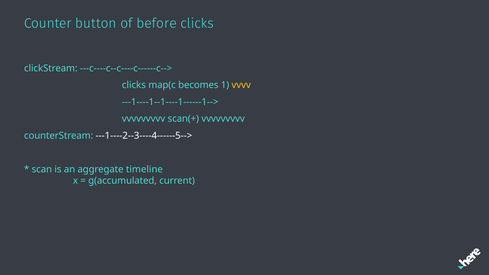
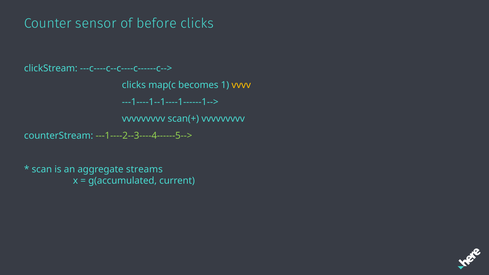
button: button -> sensor (96, 23)
---1----2--3----4------5--> colour: white -> light green (144, 136)
timeline: timeline -> streams (144, 169)
